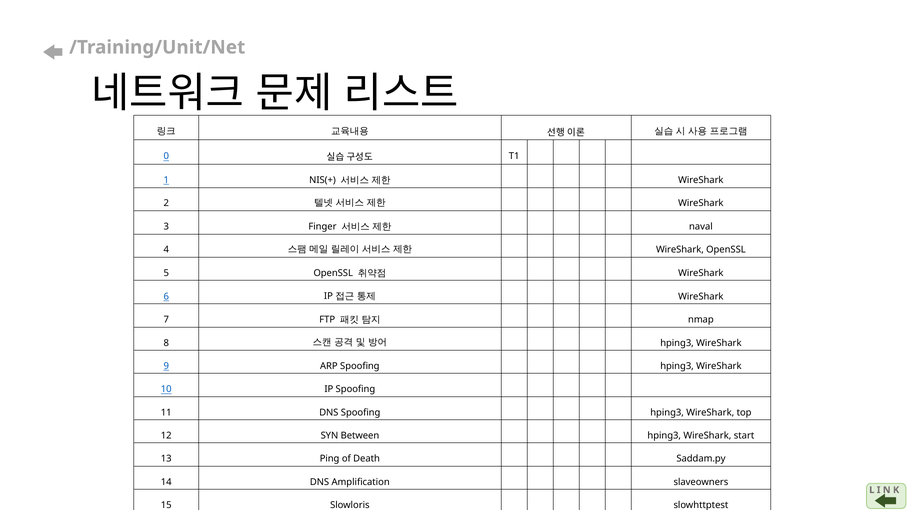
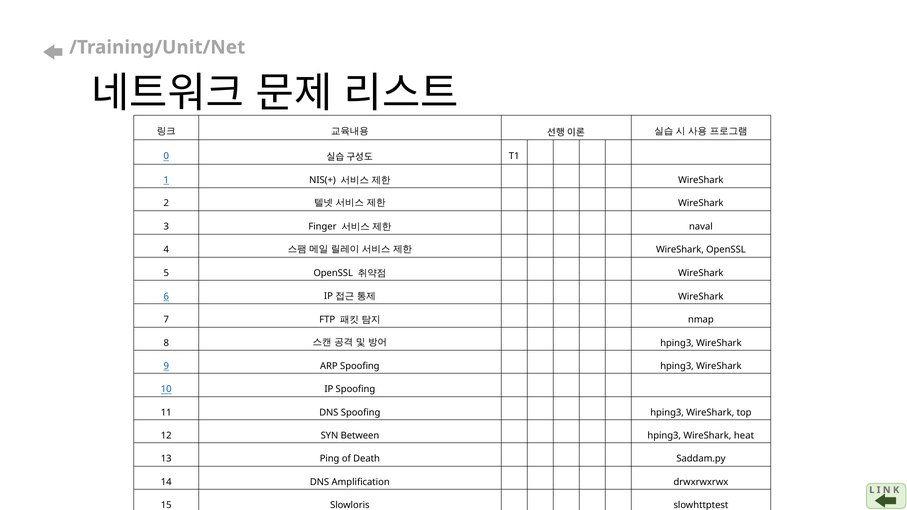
start: start -> heat (744, 436)
slaveowners: slaveowners -> drwxrwxrwx (701, 482)
